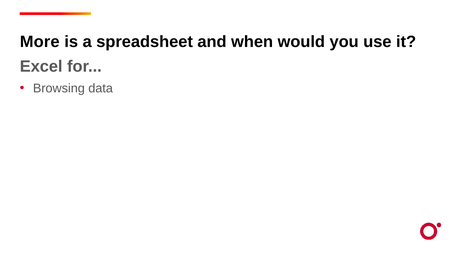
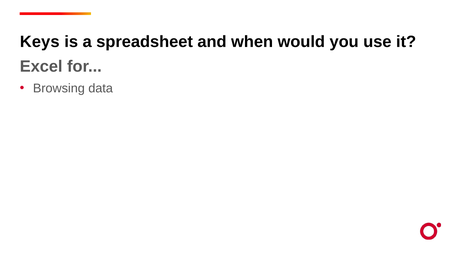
More: More -> Keys (40, 42)
